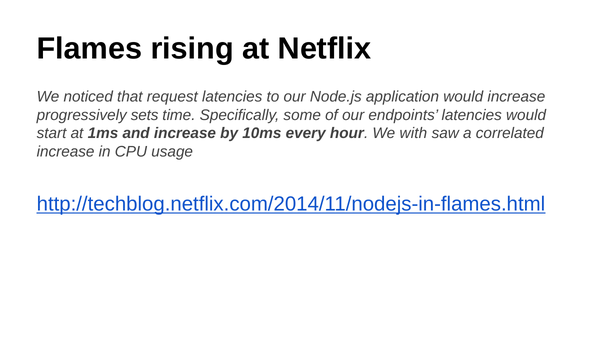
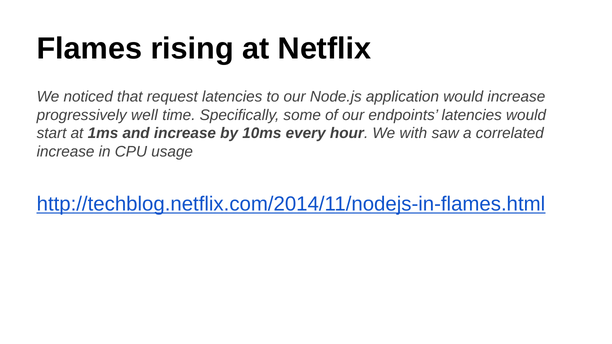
sets: sets -> well (144, 115)
